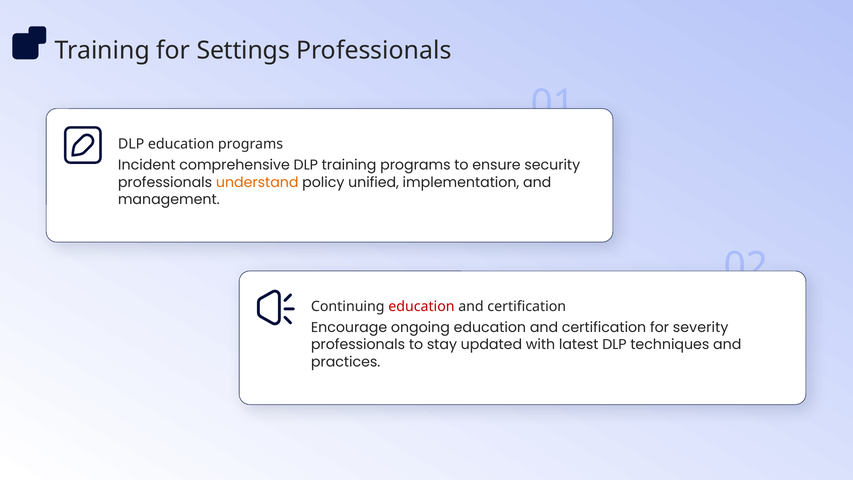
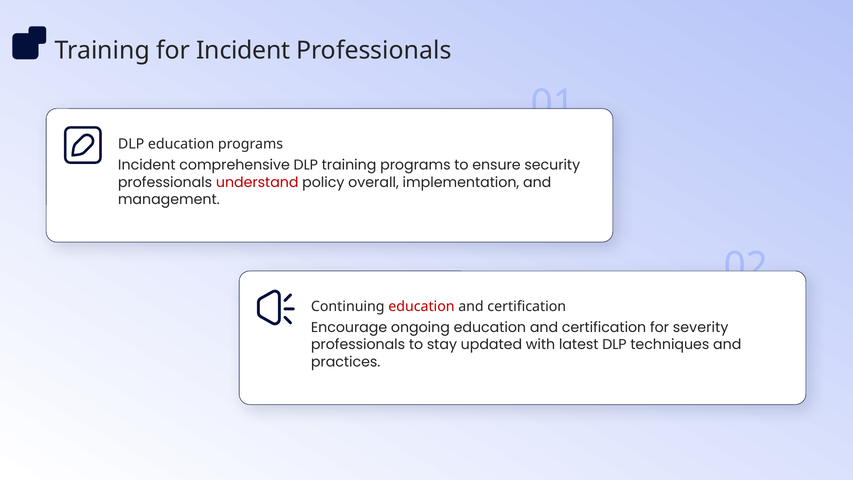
for Settings: Settings -> Incident (243, 51)
understand colour: orange -> red (257, 182)
unified: unified -> overall (374, 182)
